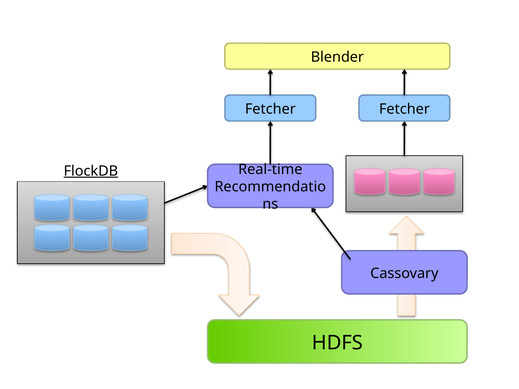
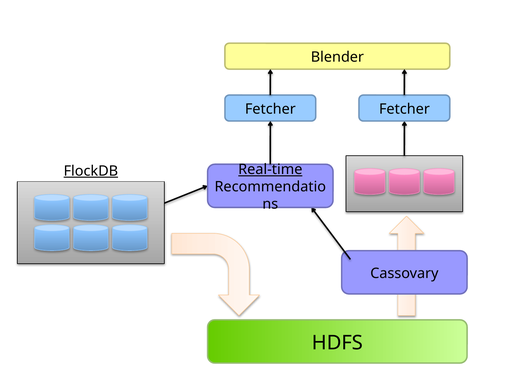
Real-time underline: none -> present (270, 170)
